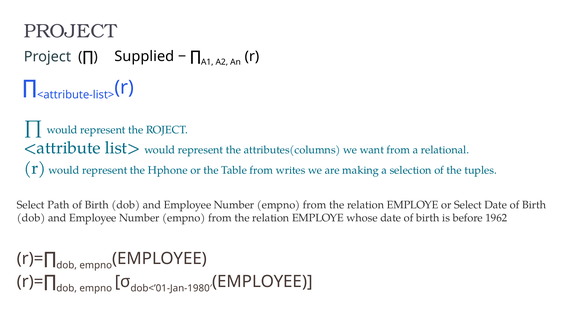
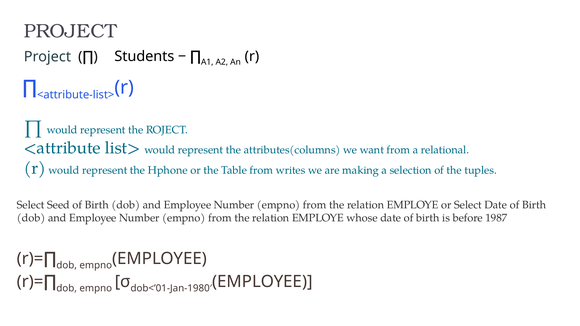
Supplied: Supplied -> Students (144, 57)
Path: Path -> Seed (59, 205)
1962: 1962 -> 1987 (496, 218)
